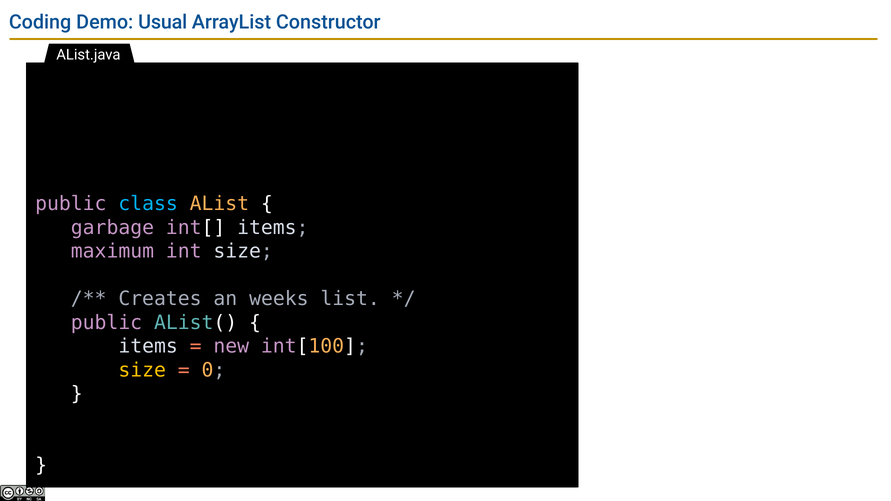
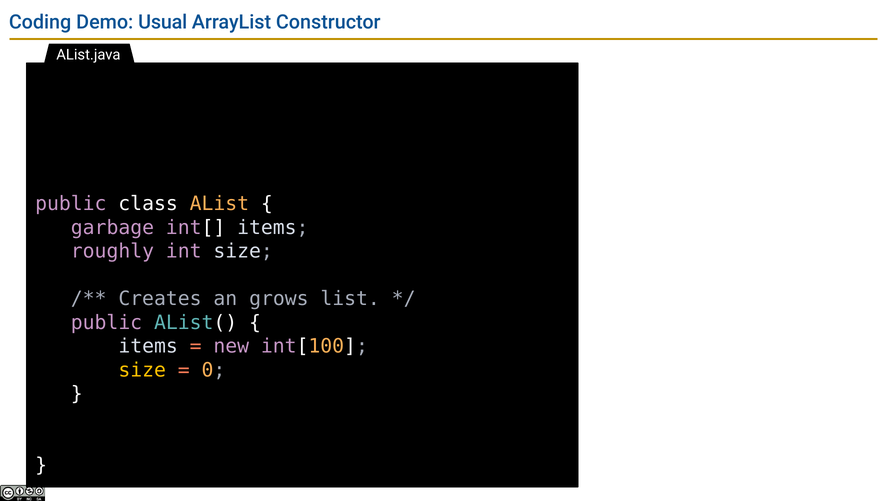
class colour: light blue -> white (148, 204)
maximum: maximum -> roughly (112, 251)
weeks: weeks -> grows (279, 299)
